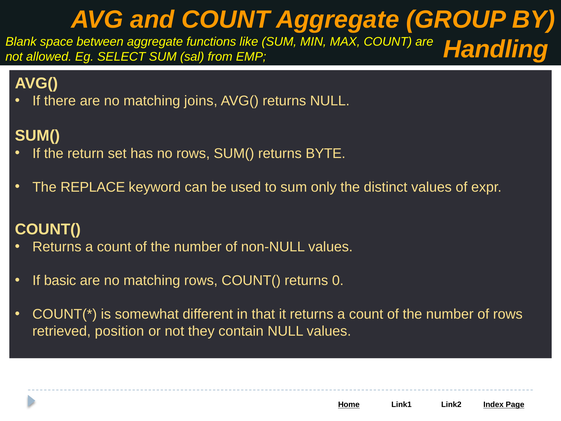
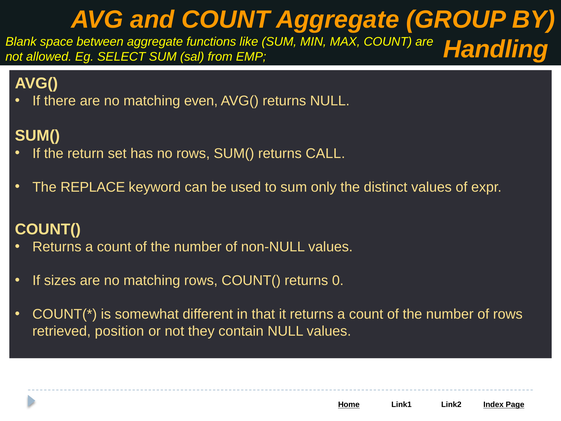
joins: joins -> even (201, 101)
BYTE: BYTE -> CALL (325, 153)
basic: basic -> sizes (60, 281)
